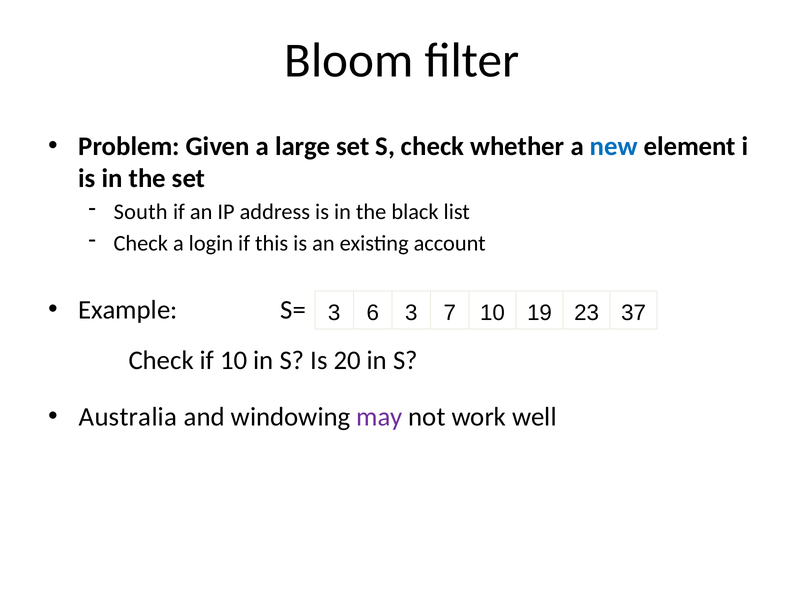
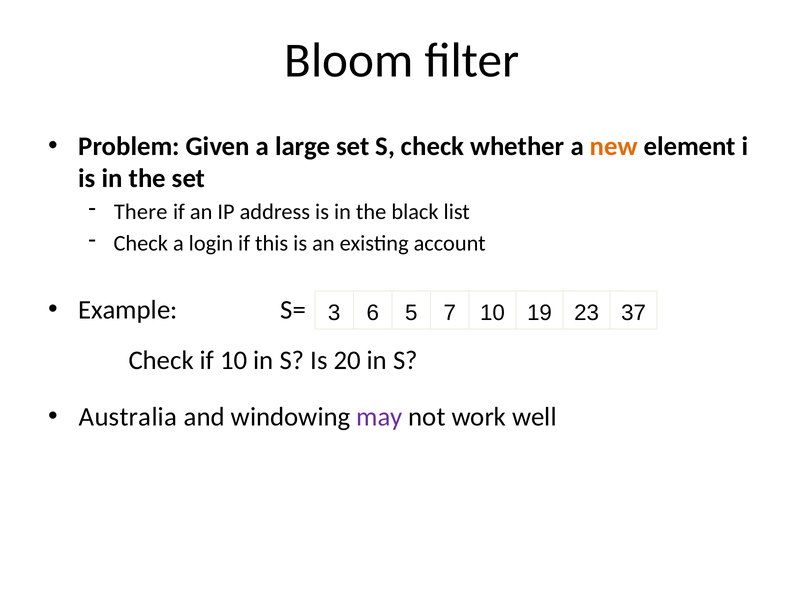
new colour: blue -> orange (614, 146)
South: South -> There (141, 212)
6 3: 3 -> 5 (411, 313)
